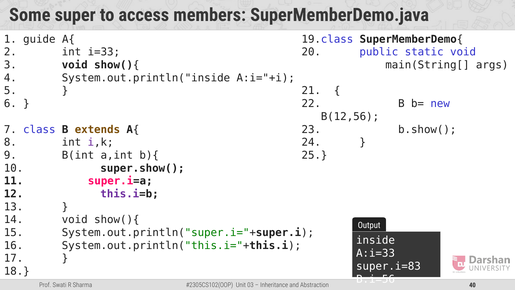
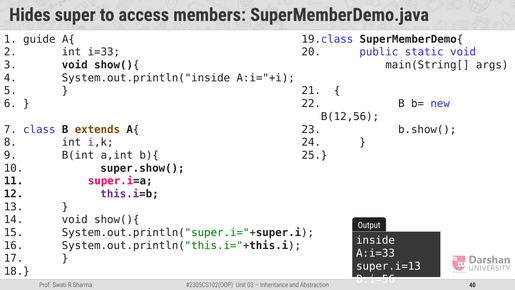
Some: Some -> Hides (30, 15)
super.i=83: super.i=83 -> super.i=13 (388, 266)
